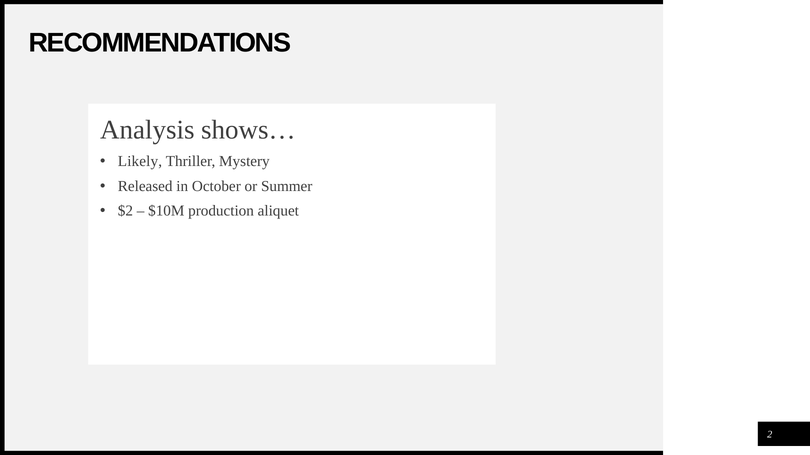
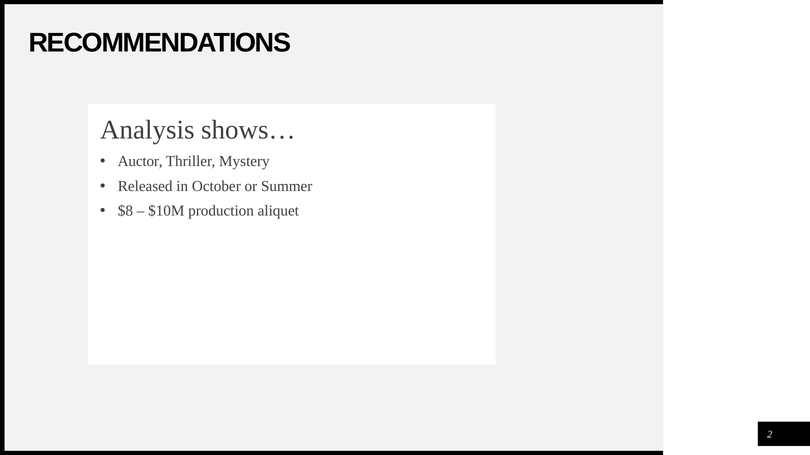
Likely: Likely -> Auctor (140, 162)
$2: $2 -> $8 (125, 211)
